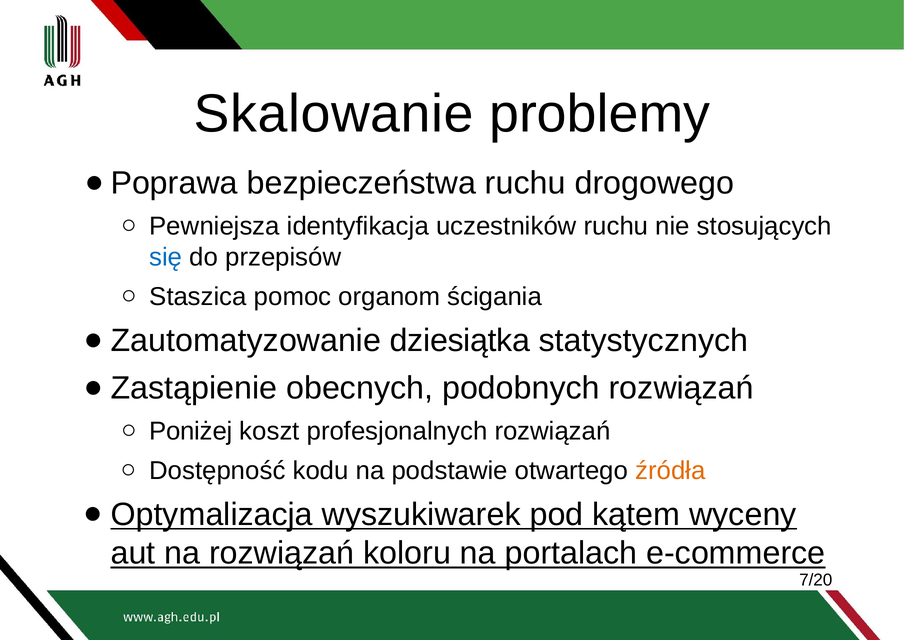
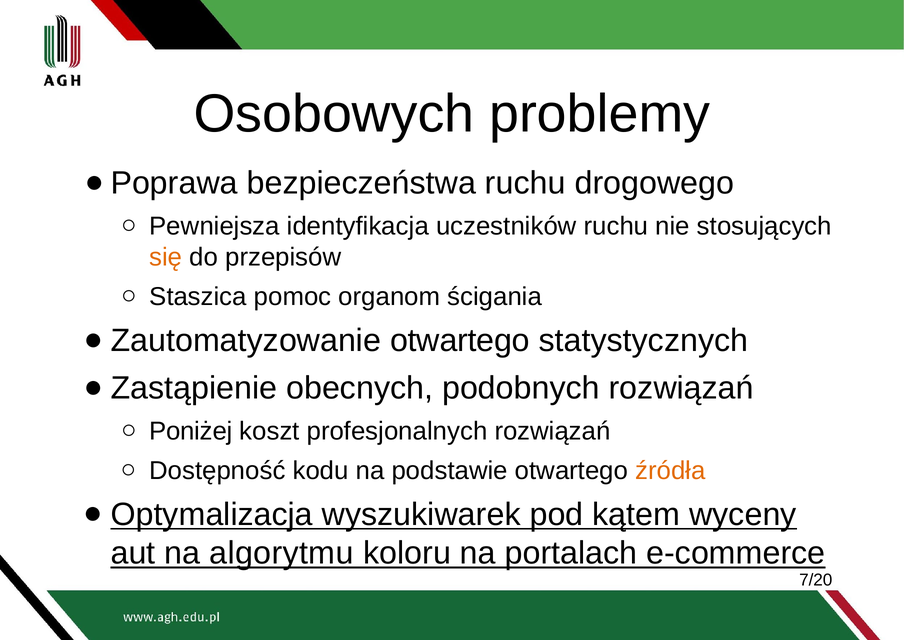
Skalowanie: Skalowanie -> Osobowych (334, 114)
się colour: blue -> orange (166, 257)
dziesiątka: dziesiątka -> otwartego (460, 341)
na rozwiązań: rozwiązań -> algorytmu (282, 553)
